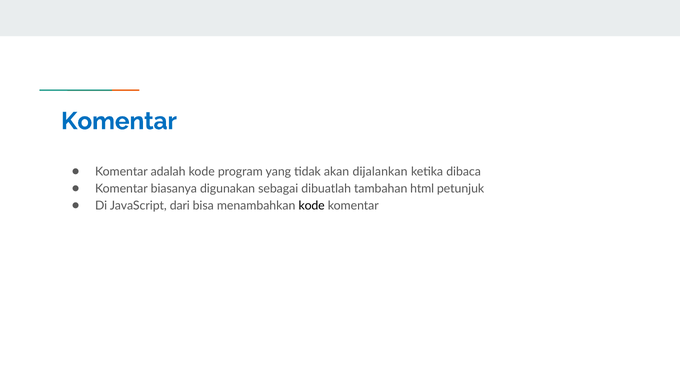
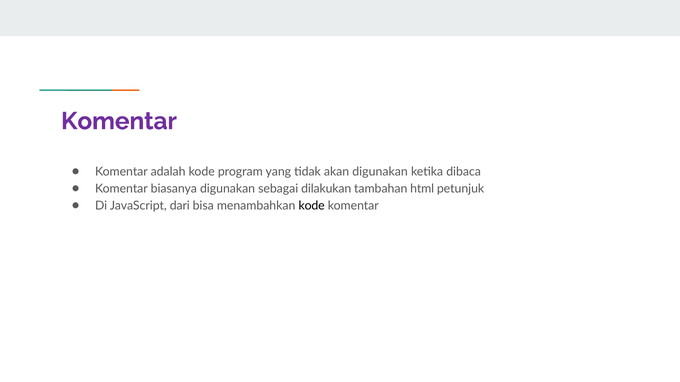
Komentar colour: blue -> purple (119, 121)
akan dijalankan: dijalankan -> digunakan (380, 172)
dibuatlah: dibuatlah -> dilakukan (326, 189)
